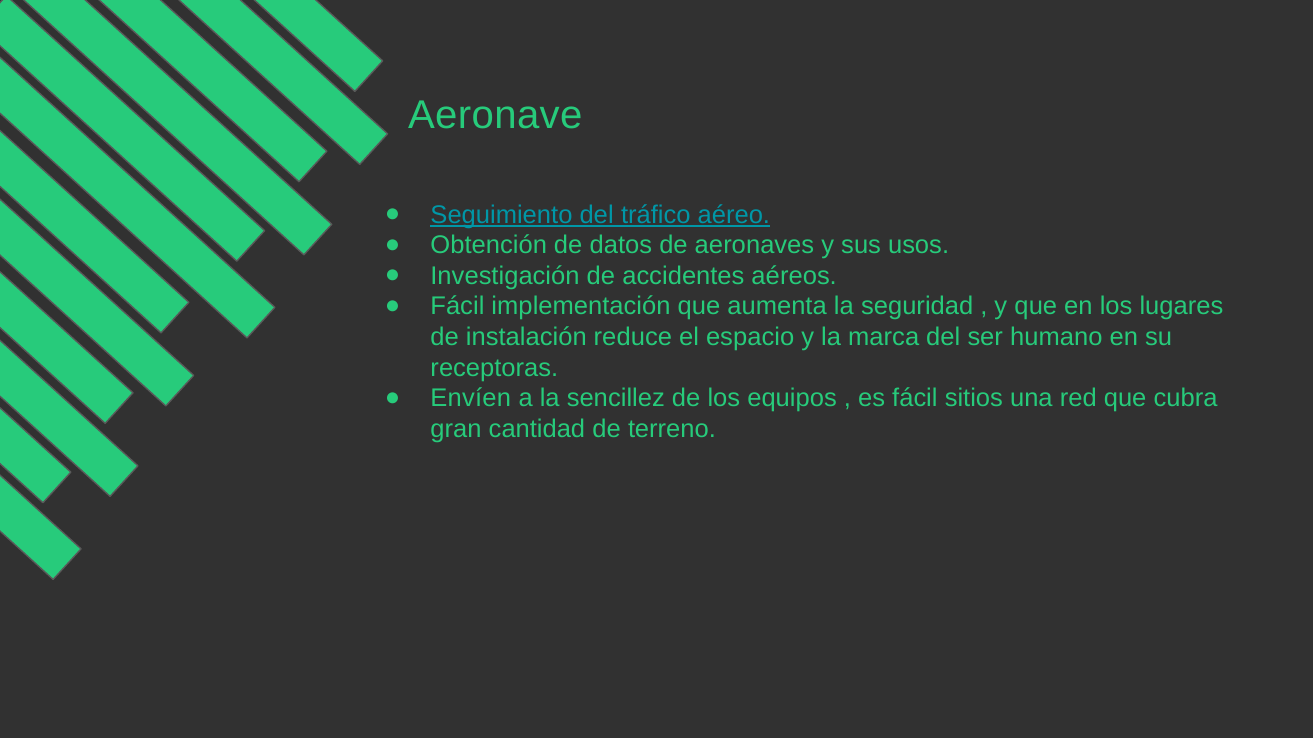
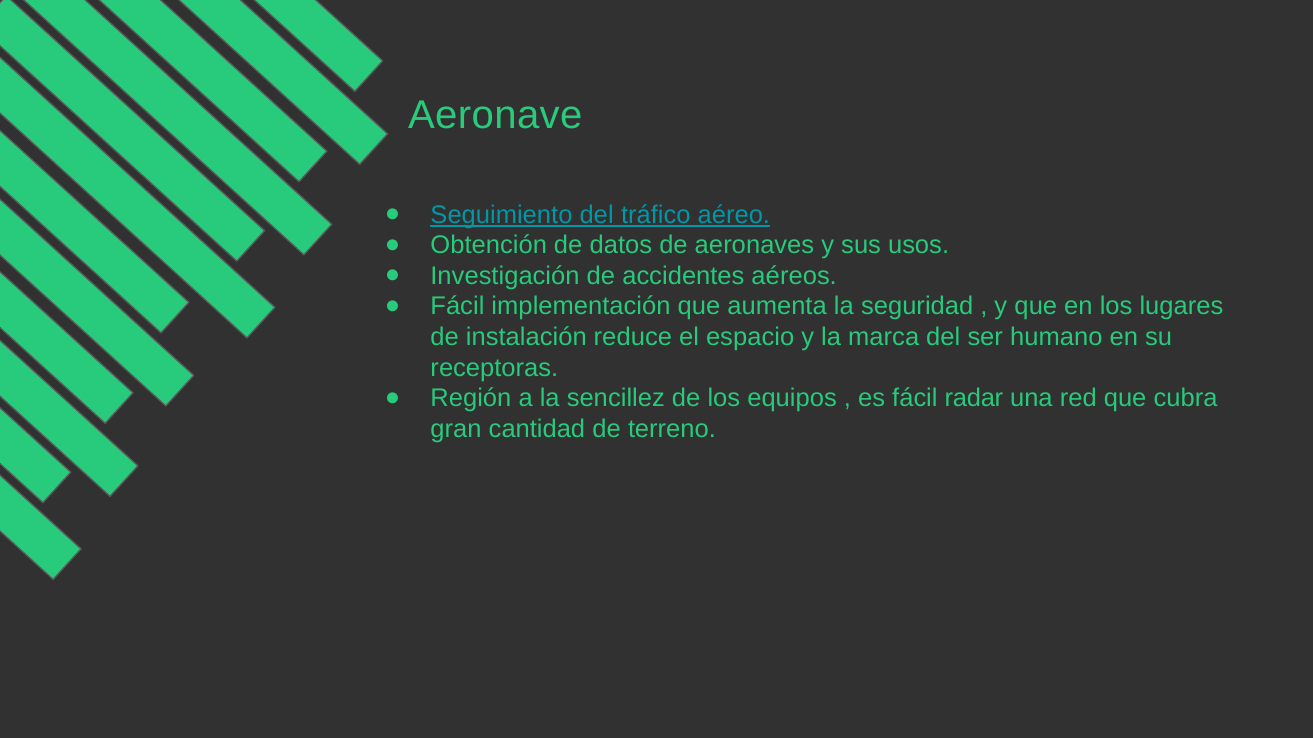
Envíen: Envíen -> Región (471, 399)
sitios: sitios -> radar (974, 399)
